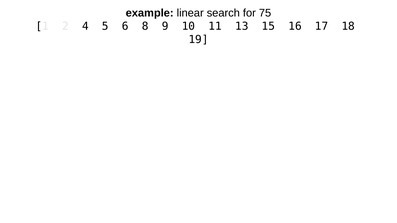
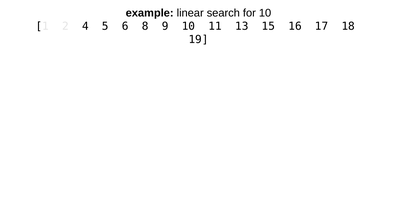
for 75: 75 -> 10 (265, 13)
